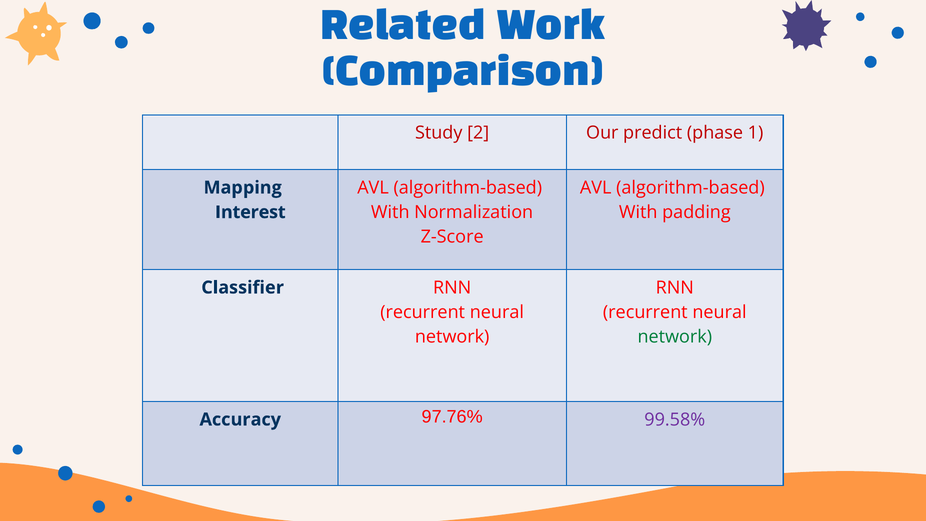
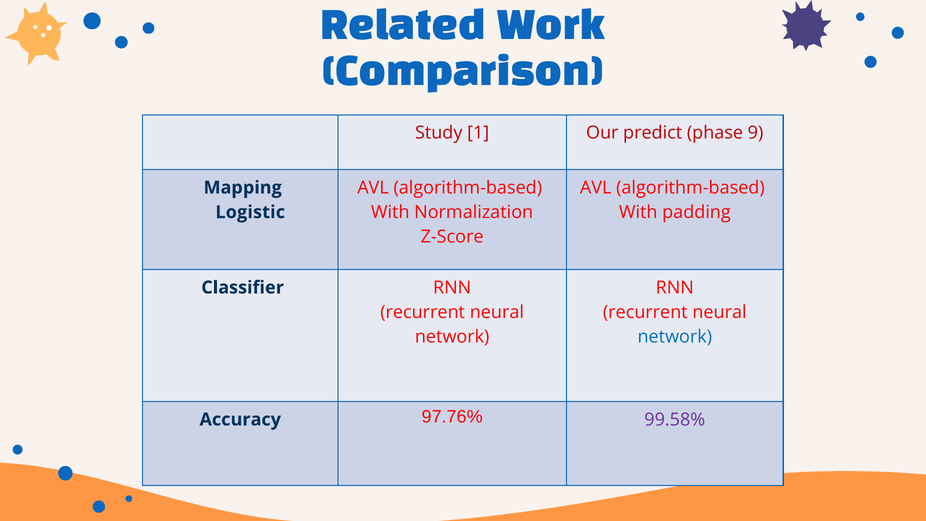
2: 2 -> 1 (478, 133)
1: 1 -> 9 (756, 133)
Interest: Interest -> Logistic (250, 212)
network colour: green -> blue (675, 337)
